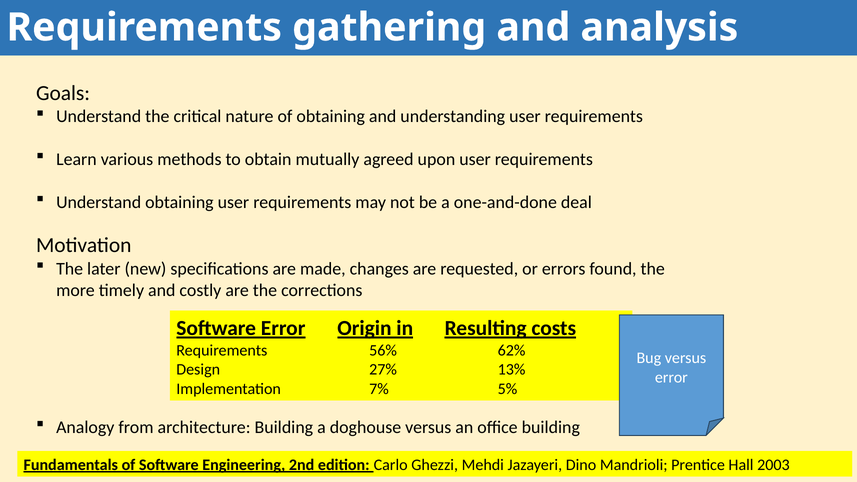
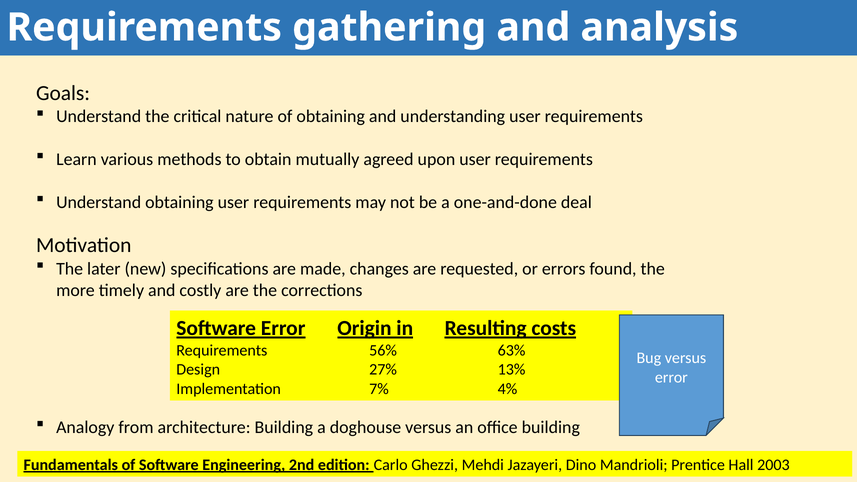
62%: 62% -> 63% (512, 350)
5%: 5% -> 4% (507, 389)
